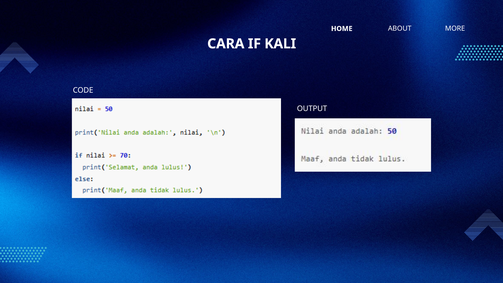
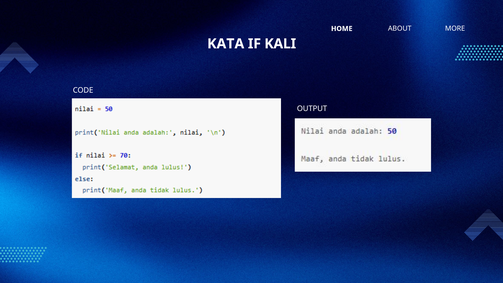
CARA: CARA -> KATA (226, 44)
